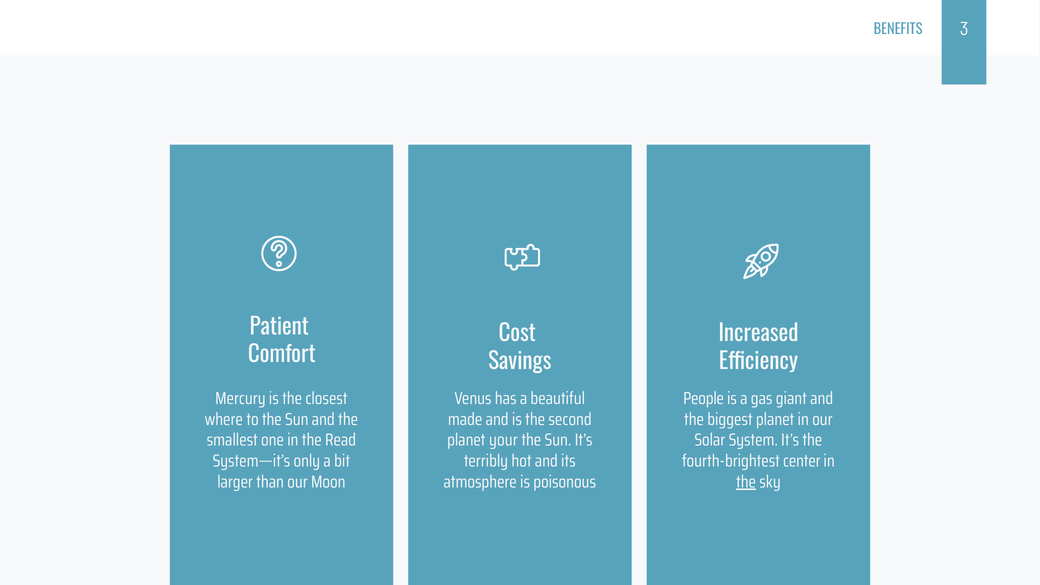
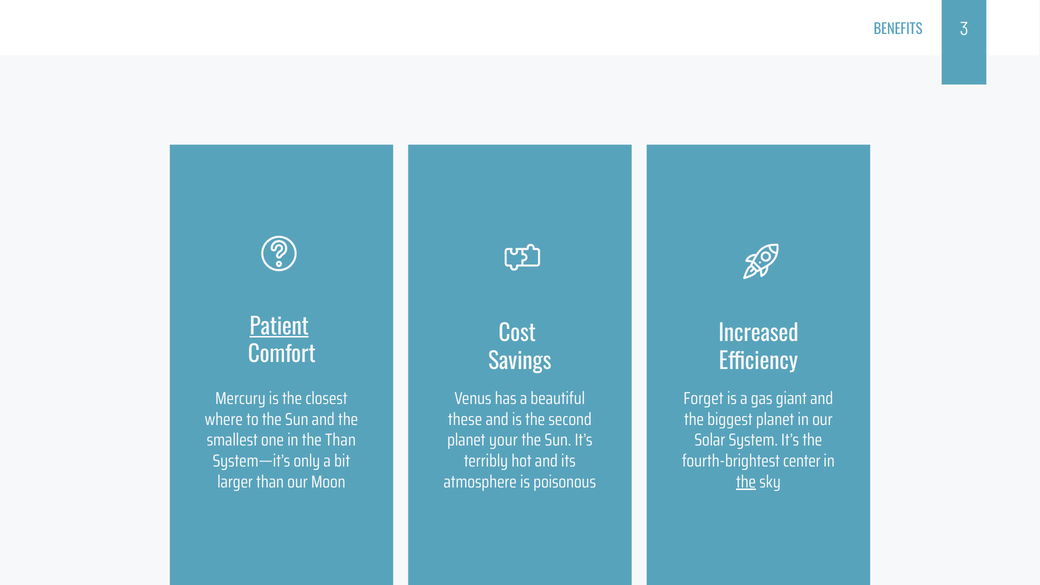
Patient underline: none -> present (279, 327)
People: People -> Forget (703, 399)
made: made -> these (465, 419)
the Read: Read -> Than (340, 440)
